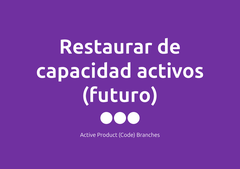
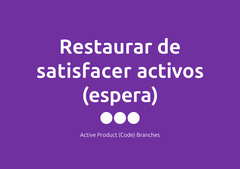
capacidad: capacidad -> satisfacer (84, 71)
futuro: futuro -> espera (120, 95)
